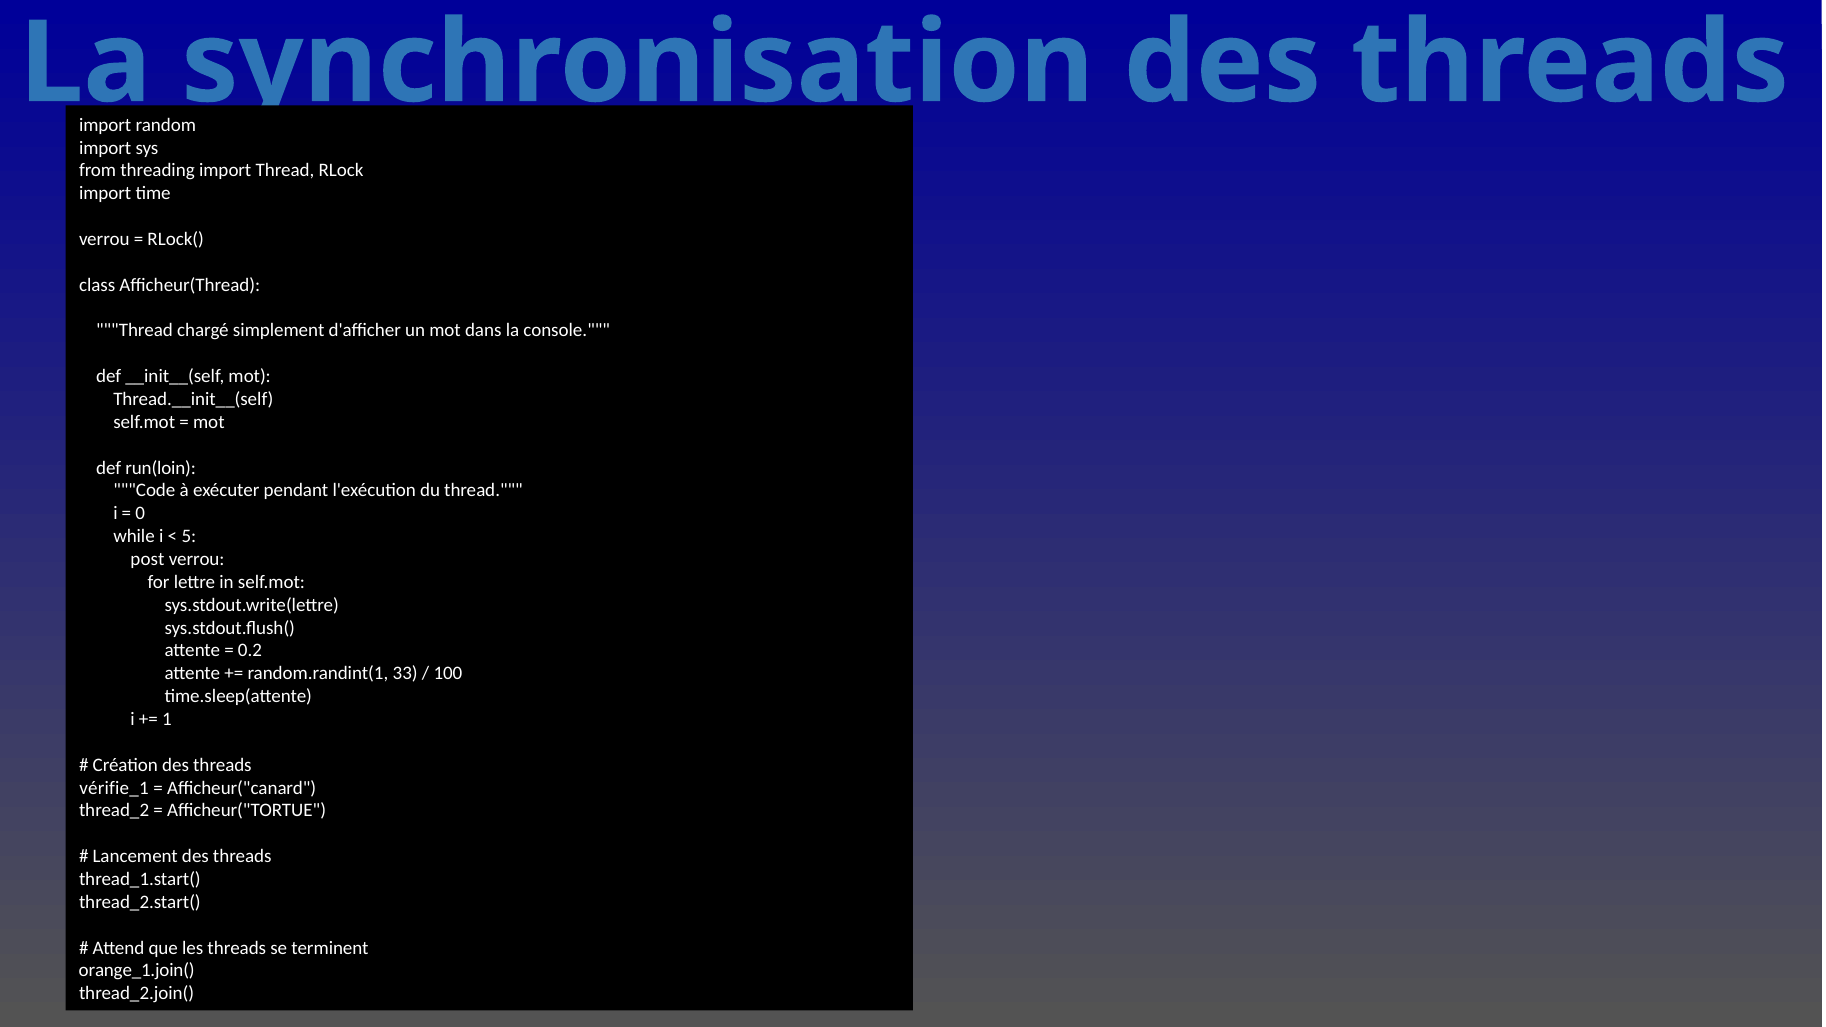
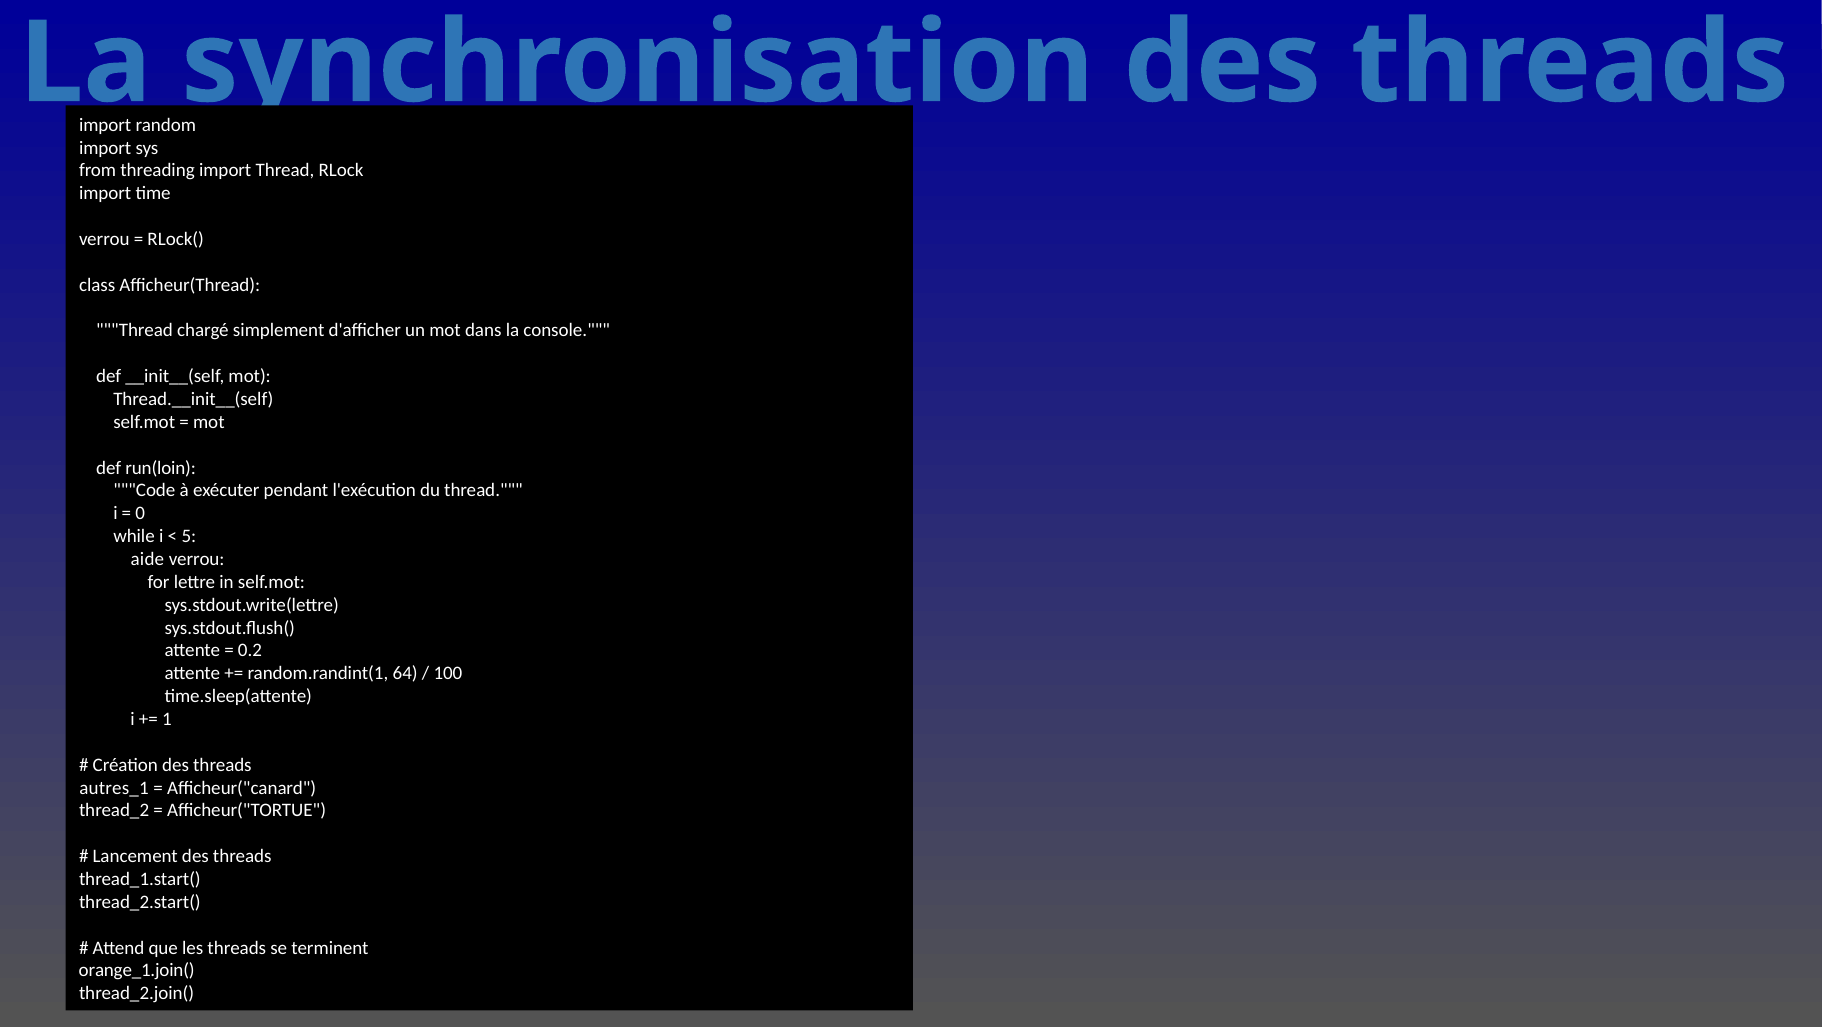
post: post -> aide (147, 559)
33: 33 -> 64 (405, 674)
vérifie_1: vérifie_1 -> autres_1 (114, 788)
